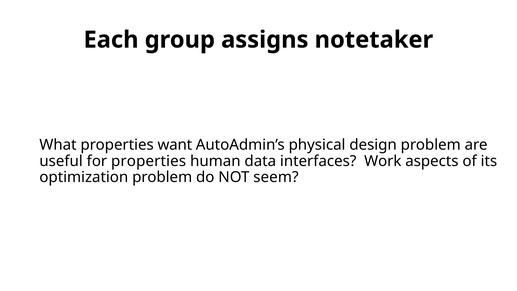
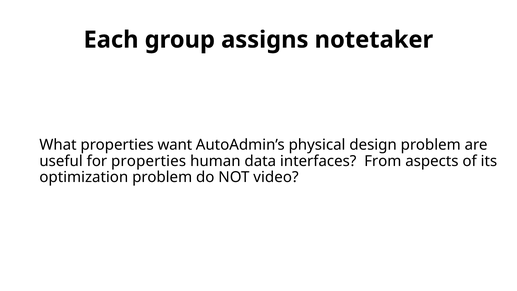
Work: Work -> From (383, 161)
seem: seem -> video (276, 177)
